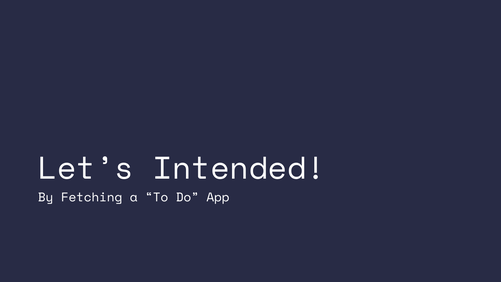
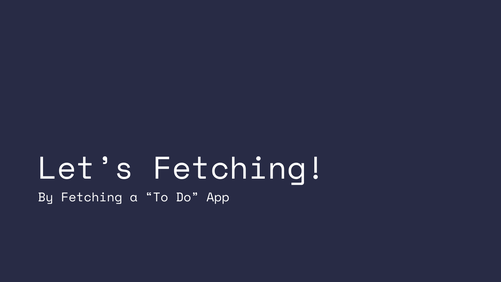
Let’s Intended: Intended -> Fetching (239, 168)
